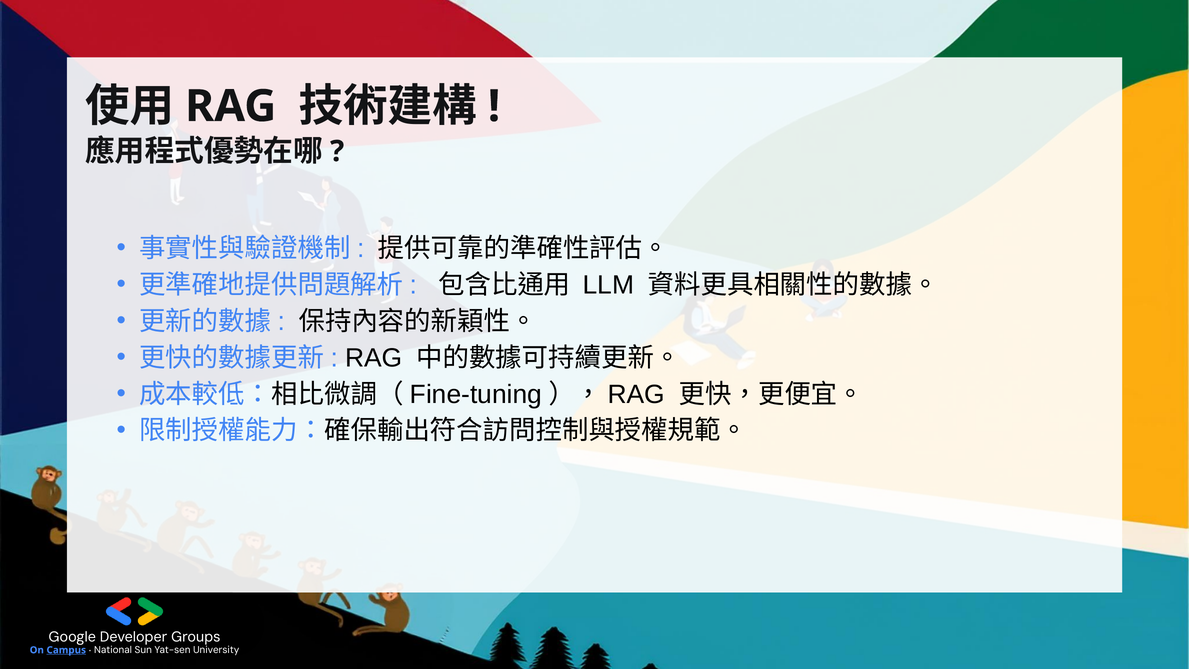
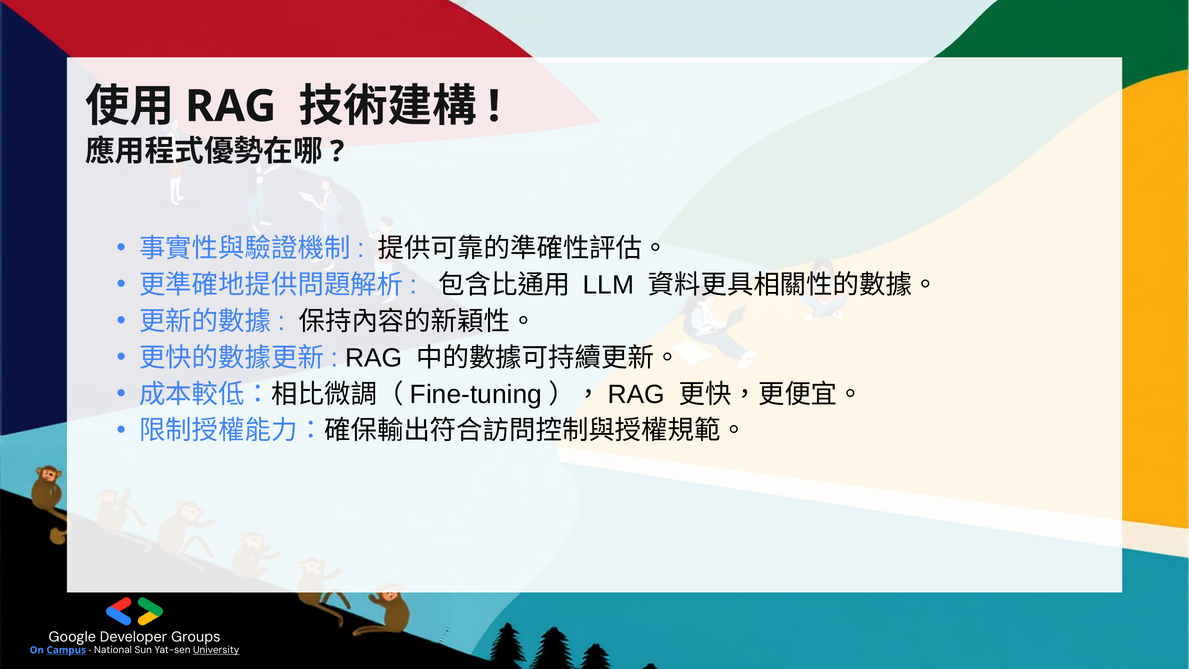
University underline: none -> present (216, 650)
